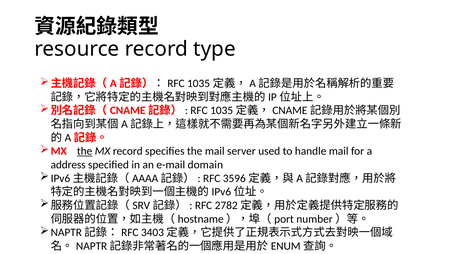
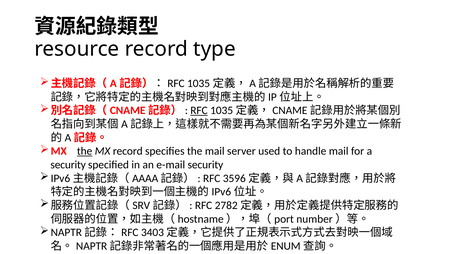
RFC underline: none -> present (199, 111)
address: address -> security (68, 165)
e-mail domain: domain -> security (205, 165)
